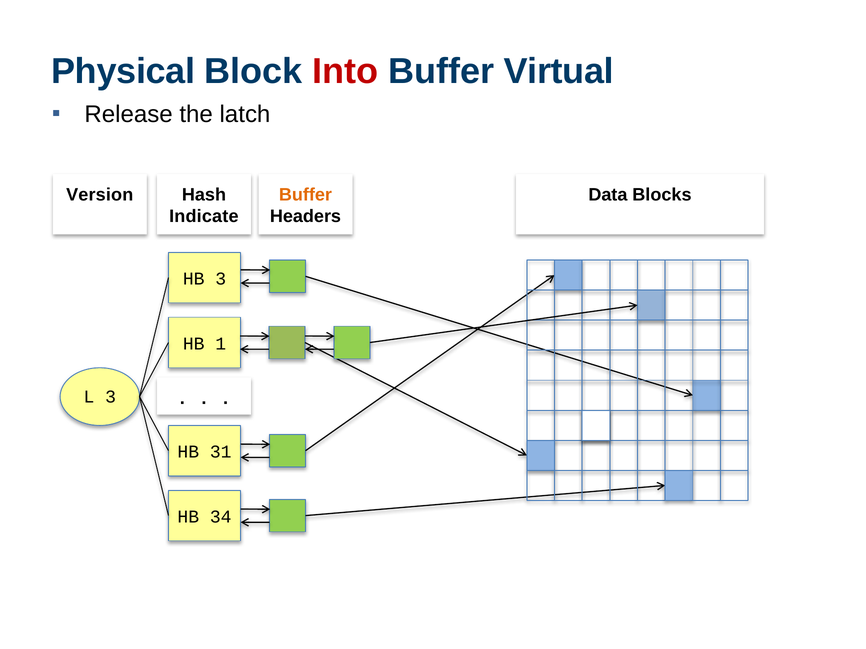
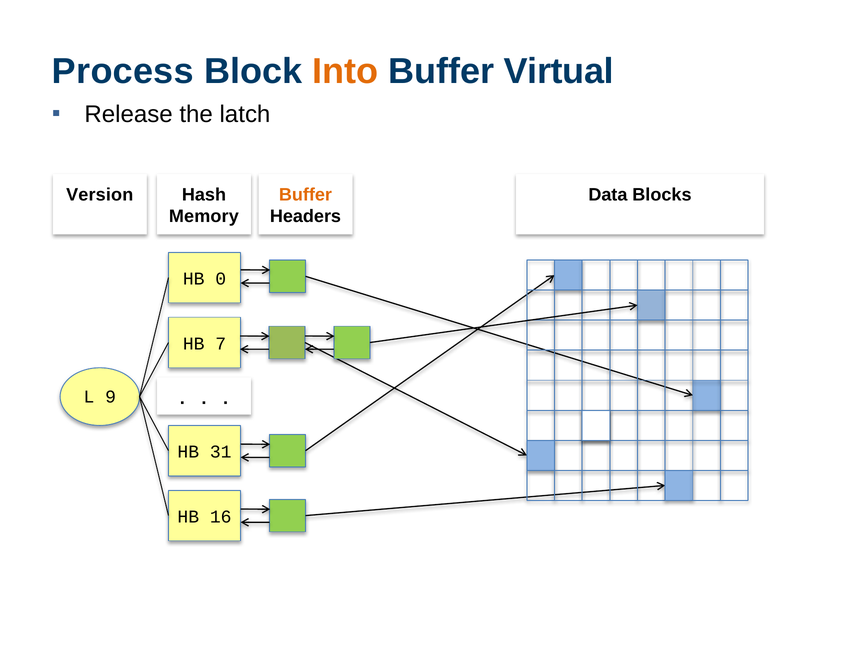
Physical: Physical -> Process (123, 71)
Into colour: red -> orange (345, 71)
Indicate: Indicate -> Memory (204, 217)
HB 3: 3 -> 0 (221, 279)
1: 1 -> 7 (221, 344)
L 3: 3 -> 9 (111, 397)
34: 34 -> 16 (221, 517)
